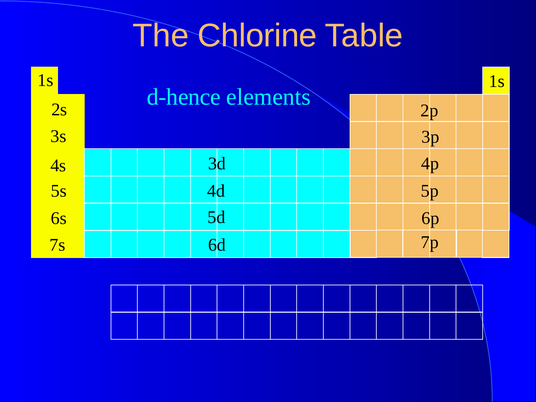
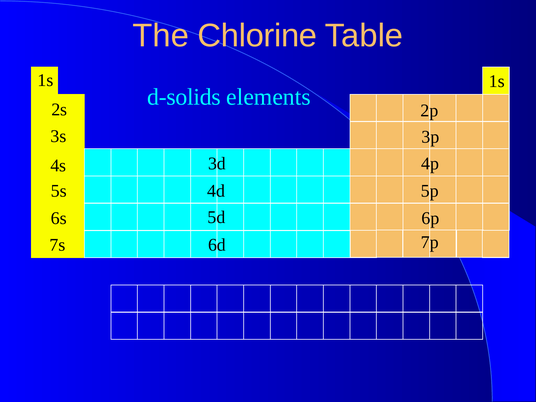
d-hence: d-hence -> d-solids (184, 97)
